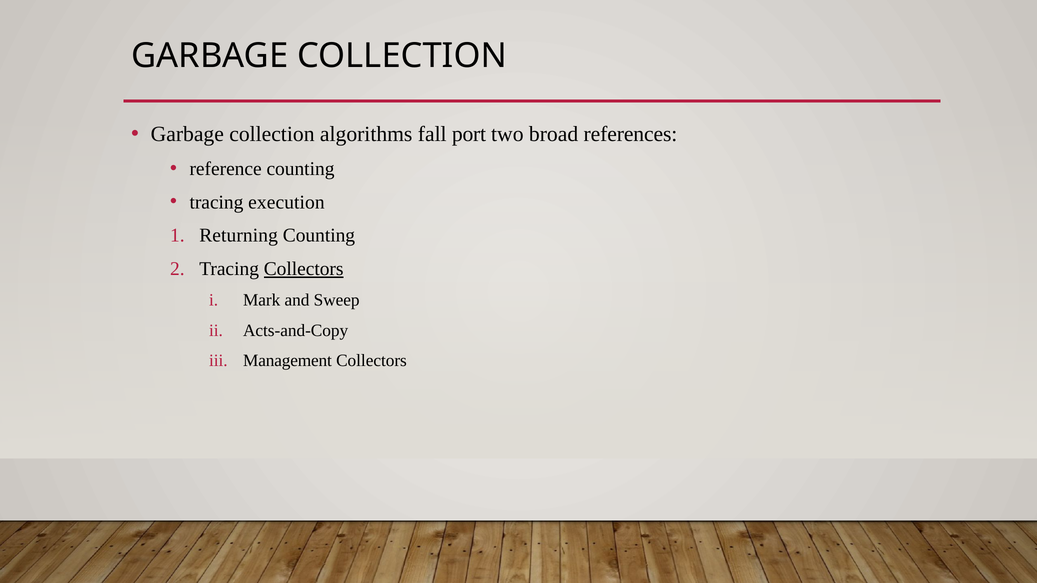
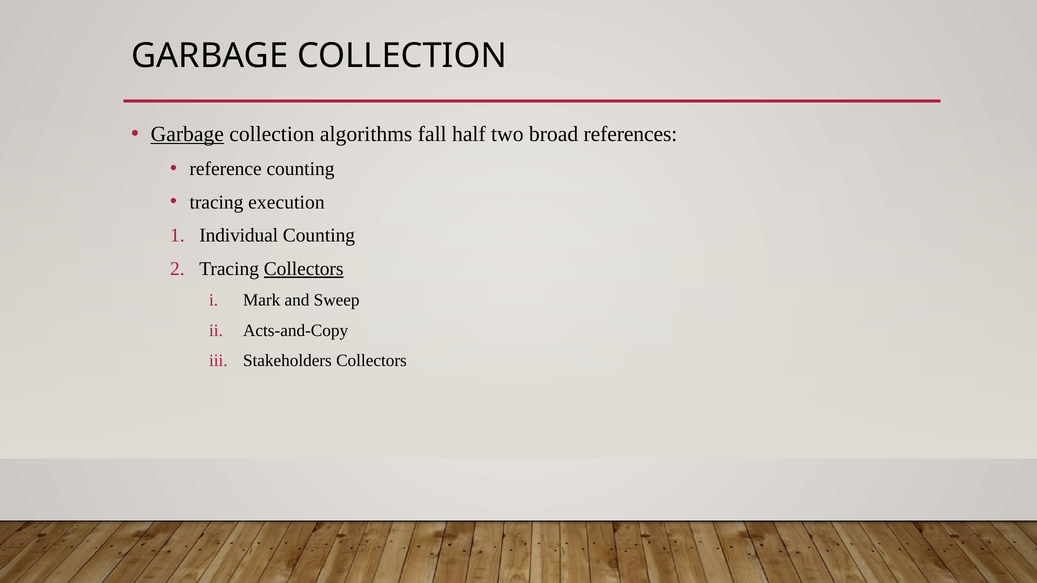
Garbage underline: none -> present (187, 134)
port: port -> half (469, 134)
Returning: Returning -> Individual (239, 236)
Management: Management -> Stakeholders (287, 361)
